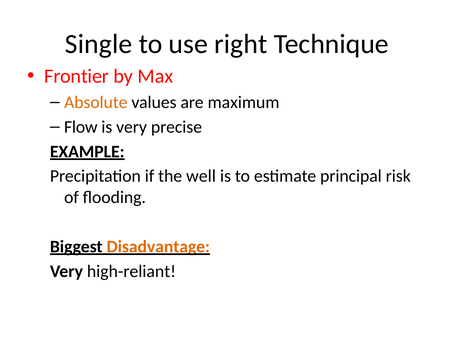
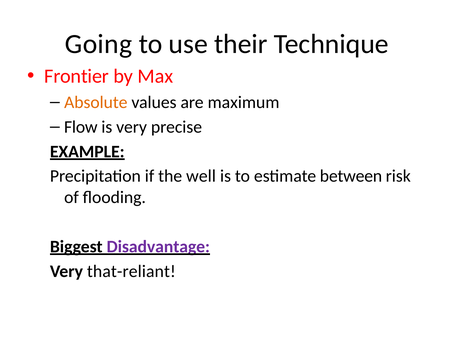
Single: Single -> Going (98, 44)
right: right -> their (241, 44)
principal: principal -> between (351, 176)
Disadvantage colour: orange -> purple (158, 247)
high-reliant: high-reliant -> that-reliant (131, 272)
